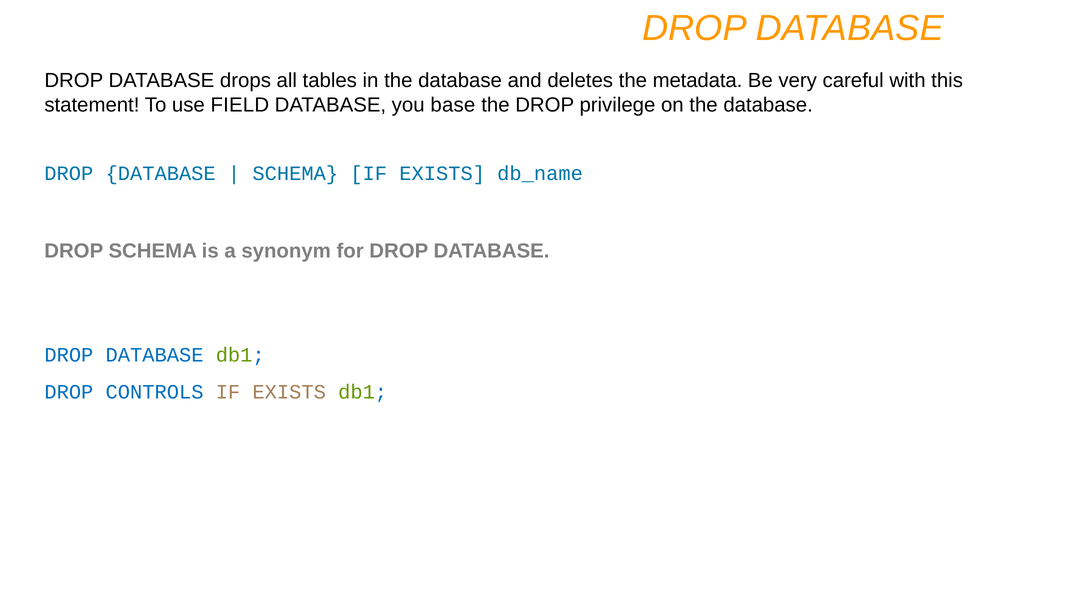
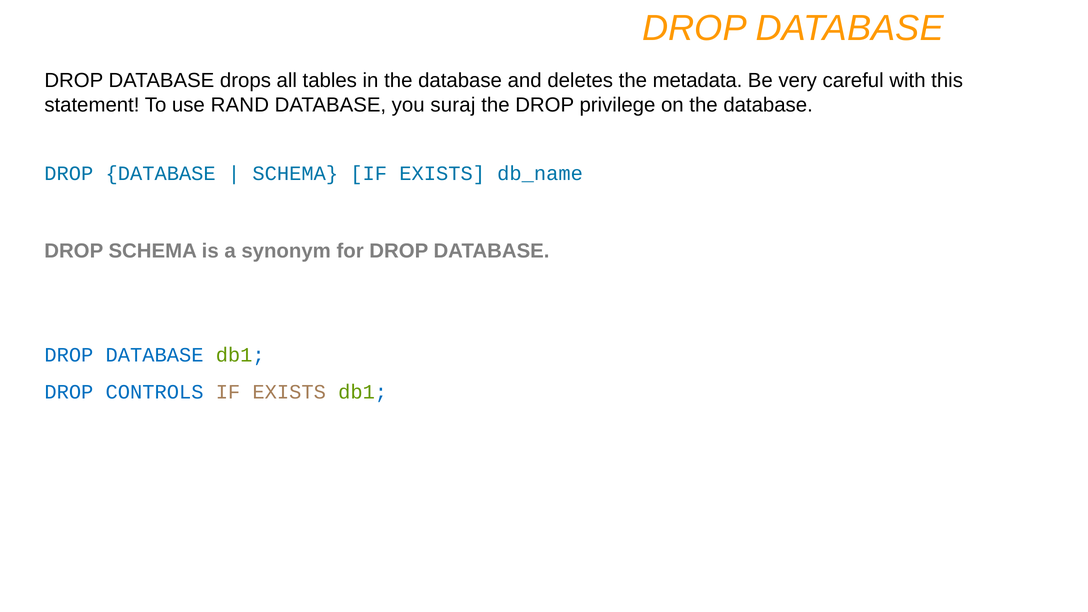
FIELD: FIELD -> RAND (240, 105)
base: base -> suraj (453, 105)
